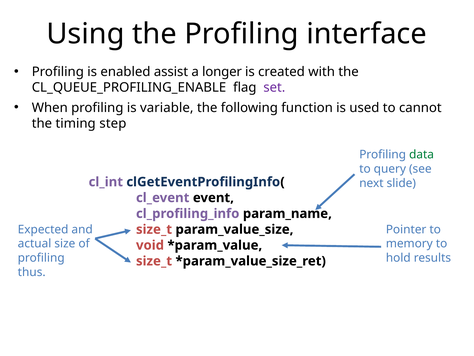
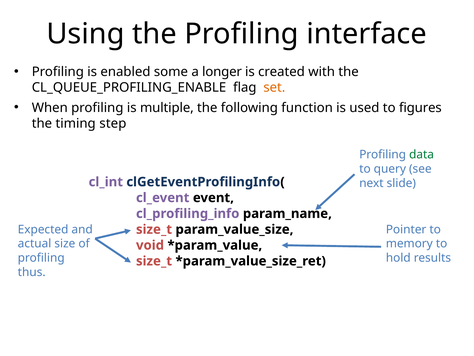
assist: assist -> some (171, 72)
set colour: purple -> orange (274, 88)
variable: variable -> multiple (167, 108)
cannot: cannot -> figures (420, 108)
